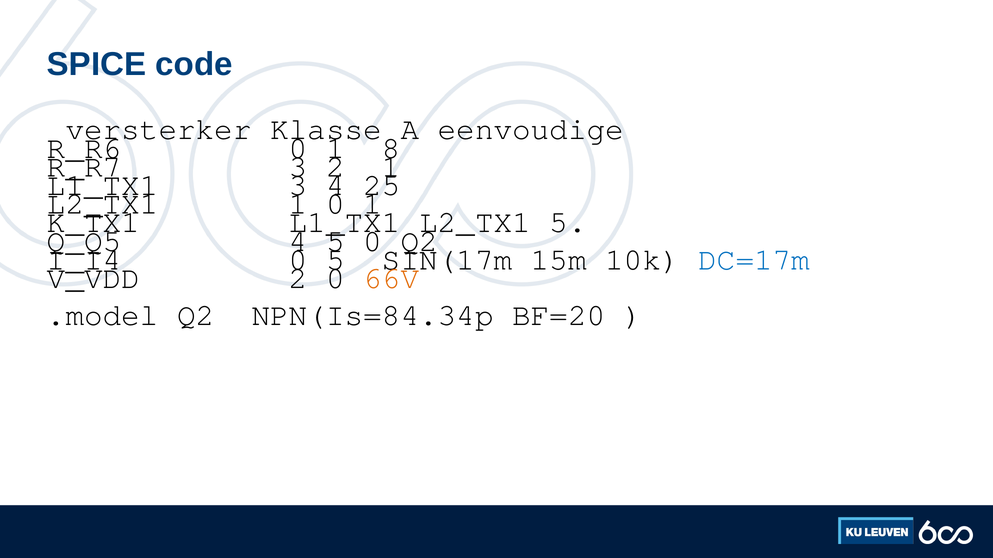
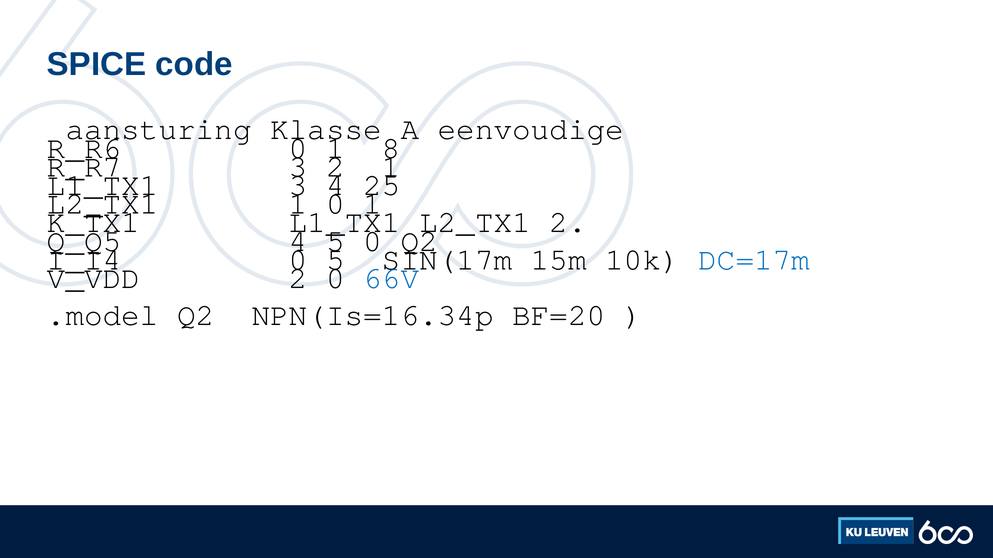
versterker: versterker -> aansturing (159, 129)
L2_TX1 5: 5 -> 2 (568, 222)
66V colour: orange -> blue (391, 278)
NPN(Is=84.34p: NPN(Is=84.34p -> NPN(Is=16.34p (373, 316)
